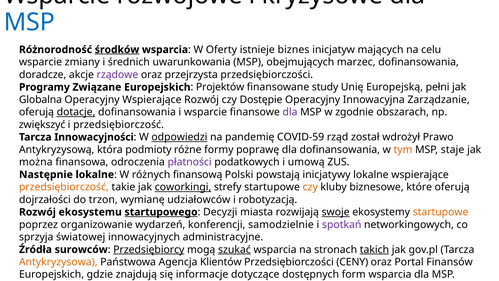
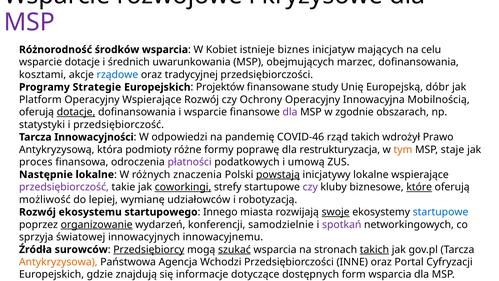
MSP colour: blue -> purple (29, 22)
środków underline: present -> none (117, 50)
Oferty: Oferty -> Kobiet (222, 50)
wsparcie zmiany: zmiany -> dotacje (82, 62)
doradcze: doradcze -> kosztami (43, 75)
rządowe colour: purple -> blue (117, 75)
przejrzysta: przejrzysta -> tradycyjnej (191, 75)
Związane: Związane -> Strategie (97, 87)
pełni: pełni -> dóbr (437, 87)
Globalna: Globalna -> Platform (40, 100)
Dostępie: Dostępie -> Ochrony (261, 100)
Zarządzanie: Zarządzanie -> Mobilnością (439, 100)
zwiększyć: zwiększyć -> statystyki (42, 124)
odpowiedzi underline: present -> none (179, 137)
COVID-59: COVID-59 -> COVID-46 (301, 137)
rząd został: został -> takich (365, 137)
dla dofinansowania: dofinansowania -> restrukturyzacja (340, 149)
można: można -> proces (36, 162)
finansową: finansową -> znaczenia (198, 174)
powstają underline: none -> present (278, 174)
przedsiębiorczość colour: orange -> purple (64, 187)
czy colour: orange -> purple (310, 187)
które underline: none -> present (419, 187)
dojrzałości: dojrzałości -> możliwość (45, 199)
trzon: trzon -> lepiej (103, 199)
startupowego underline: present -> none (161, 212)
Decyzji: Decyzji -> Innego (220, 212)
startupowe colour: orange -> blue (441, 212)
organizowanie underline: none -> present (97, 224)
administracyjne: administracyjne -> innowacyjnemu (223, 237)
Klientów: Klientów -> Wchodzi (221, 262)
CENY: CENY -> INNE (352, 262)
Finansów: Finansów -> Cyfryzacji (450, 262)
